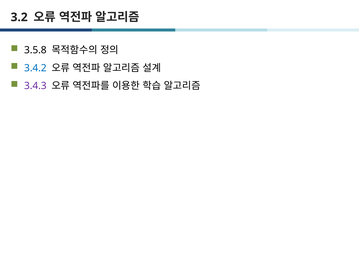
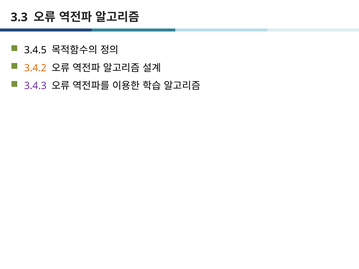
3.2: 3.2 -> 3.3 (19, 17)
3.5.8: 3.5.8 -> 3.4.5 (35, 50)
3.4.2 colour: blue -> orange (35, 68)
